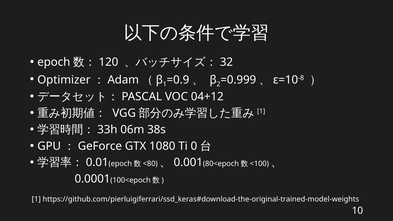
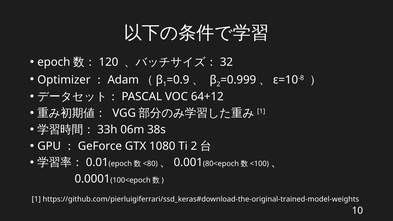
04+12: 04+12 -> 64+12 (207, 97)
Ti 0: 0 -> 2 (194, 146)
